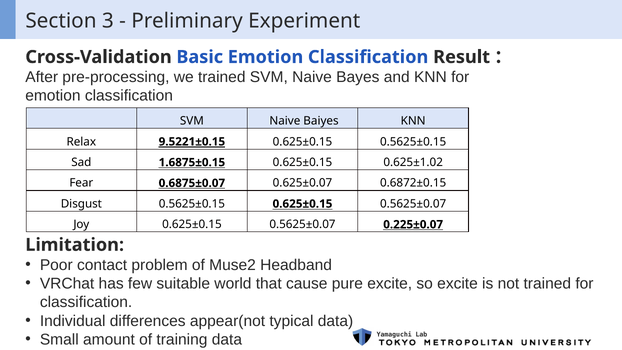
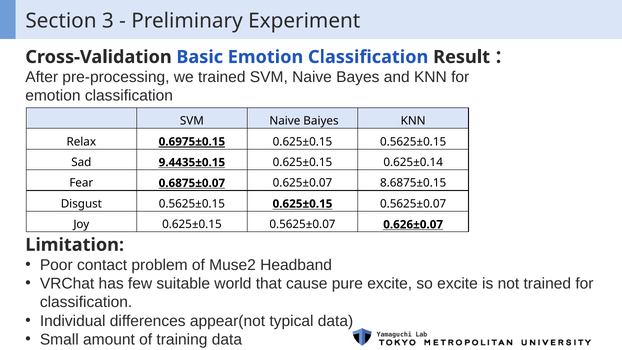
9.5221±0.15: 9.5221±0.15 -> 0.6975±0.15 (192, 142)
1.6875±0.15: 1.6875±0.15 -> 9.4435±0.15 (192, 162)
0.625±1.02: 0.625±1.02 -> 0.625±0.14 (413, 162)
0.6872±0.15: 0.6872±0.15 -> 8.6875±0.15 (413, 183)
0.225±0.07: 0.225±0.07 -> 0.626±0.07 (413, 224)
